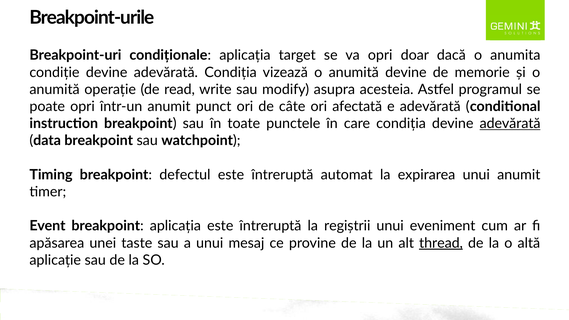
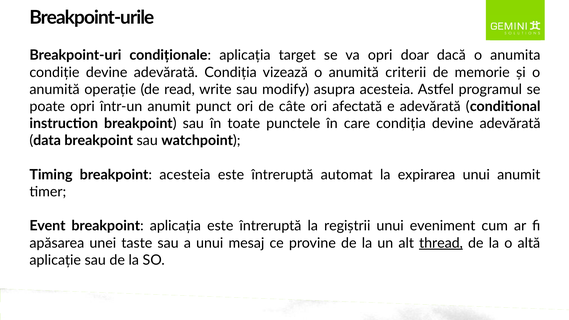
anumită devine: devine -> criterii (406, 72)
adevărată underline: present -> none (510, 124)
breakpoint defectul: defectul -> acesteia (185, 175)
